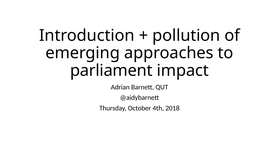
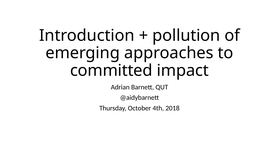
parliament: parliament -> committed (111, 71)
